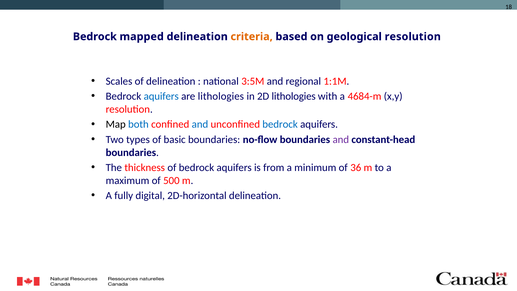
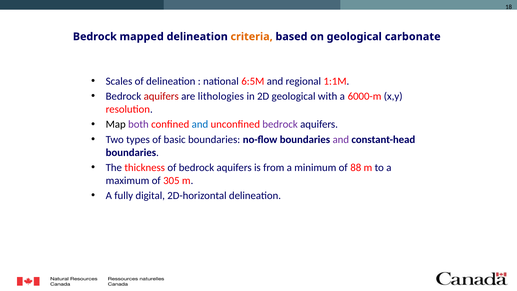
geological resolution: resolution -> carbonate (413, 37)
3:5M: 3:5M -> 6:5M (253, 81)
aquifers colour: blue -> red (161, 96)
2D lithologies: lithologies -> geological (294, 96)
4684-m: 4684-m -> 6000-m (365, 96)
both colour: blue -> purple (138, 124)
bedrock colour: blue -> purple (280, 124)
36: 36 -> 88 (356, 167)
500: 500 -> 305 (171, 180)
